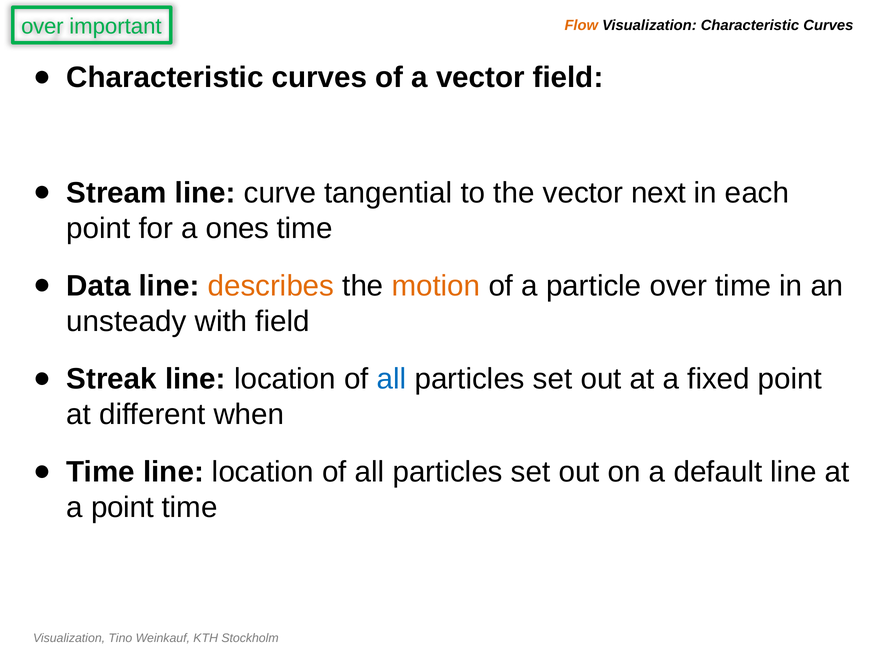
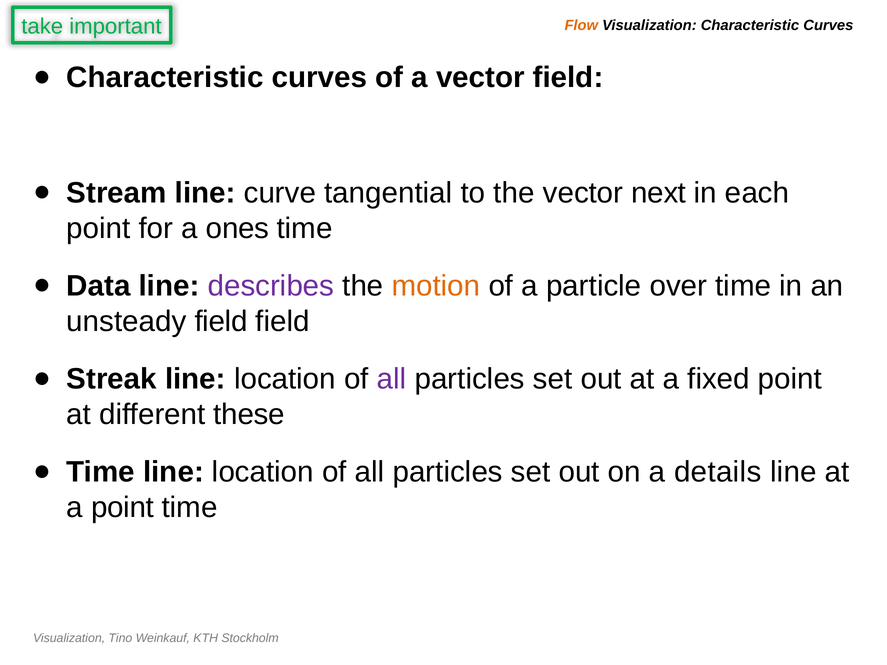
over: over -> take (42, 27)
describes colour: orange -> purple (271, 286)
unsteady with: with -> field (221, 321)
all colour: blue -> purple (392, 379)
when: when -> these (249, 415)
default: default -> details (718, 472)
